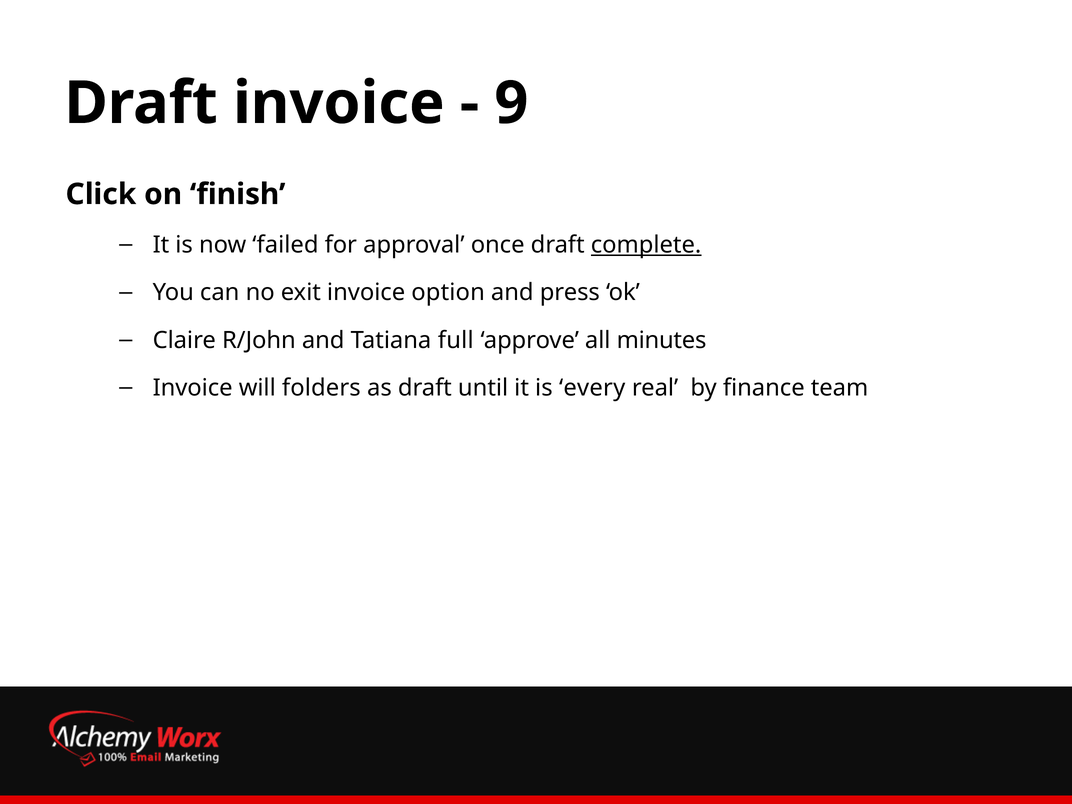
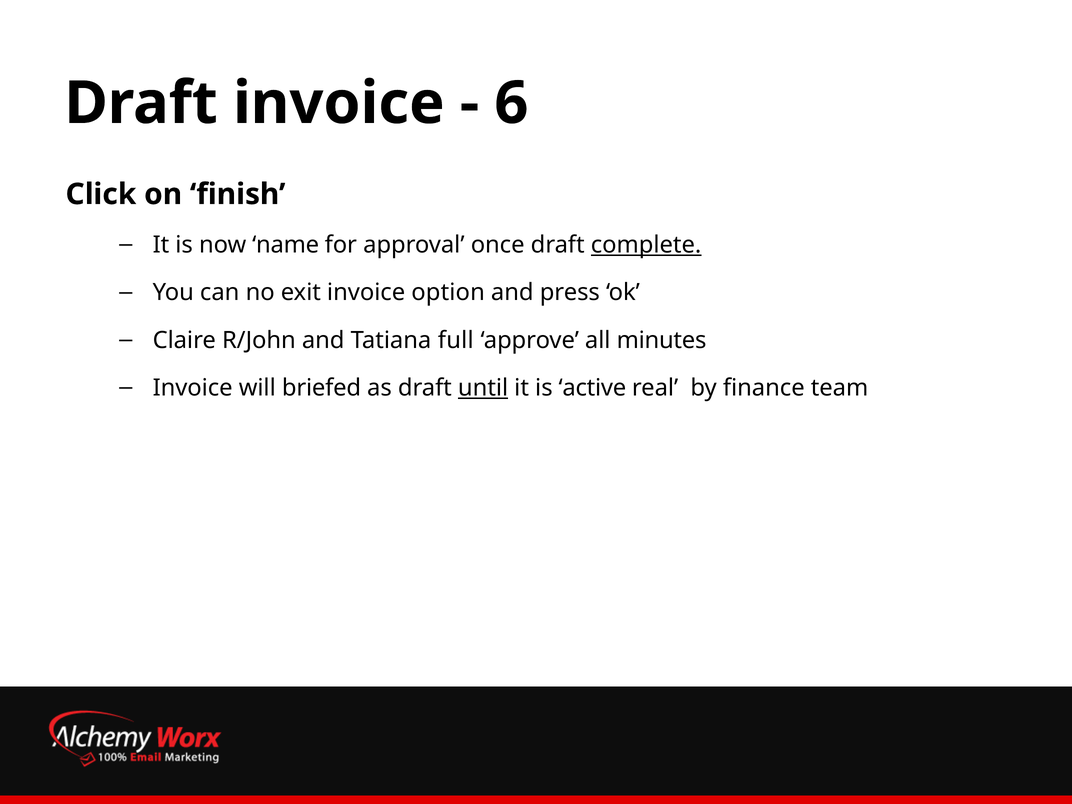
9: 9 -> 6 (511, 103)
failed: failed -> name (286, 245)
folders: folders -> briefed (322, 388)
until underline: none -> present (483, 388)
every: every -> active (592, 388)
